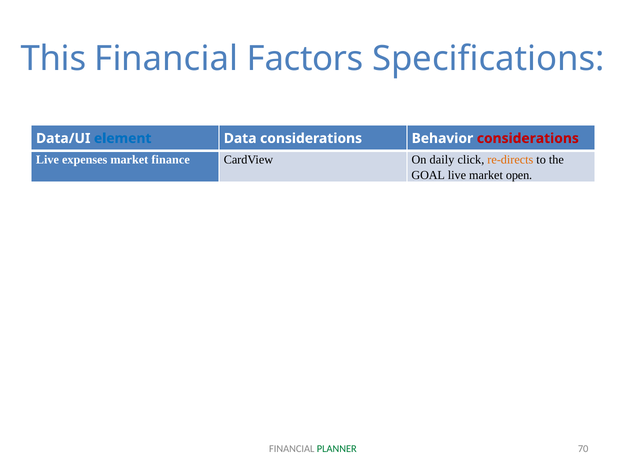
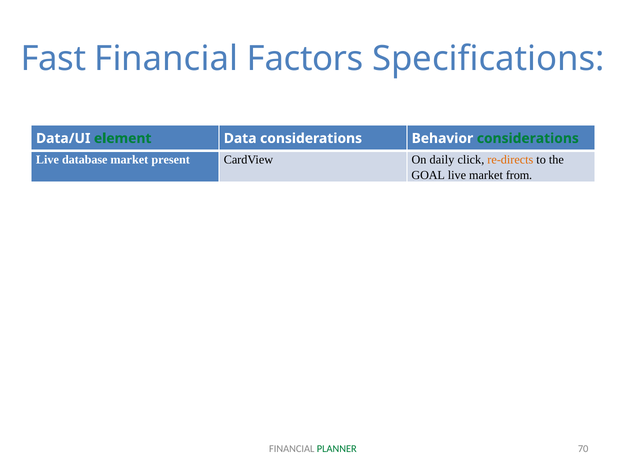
This: This -> Fast (53, 59)
element colour: blue -> green (123, 138)
considerations colour: red -> green (528, 138)
expenses: expenses -> database (85, 159)
finance: finance -> present (171, 159)
open: open -> from (519, 175)
